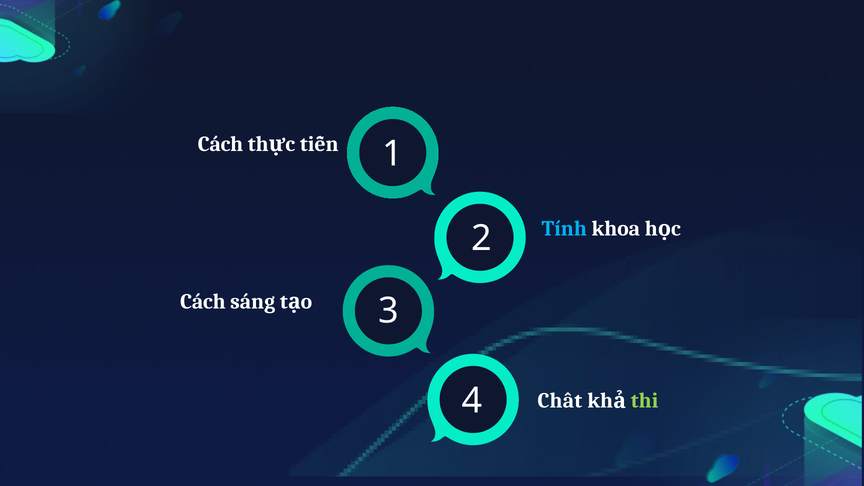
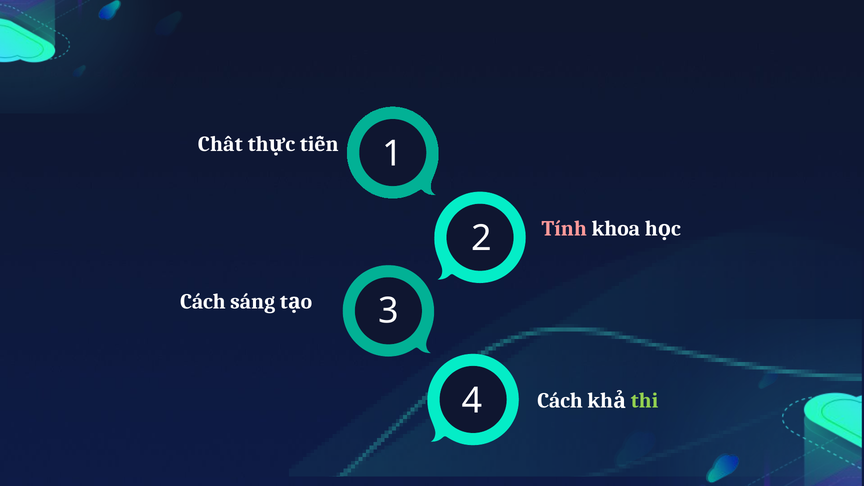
Cách: Cách -> Chất (220, 144)
Tính colour: light blue -> pink (564, 229)
Chất: Chất -> Cách (560, 401)
